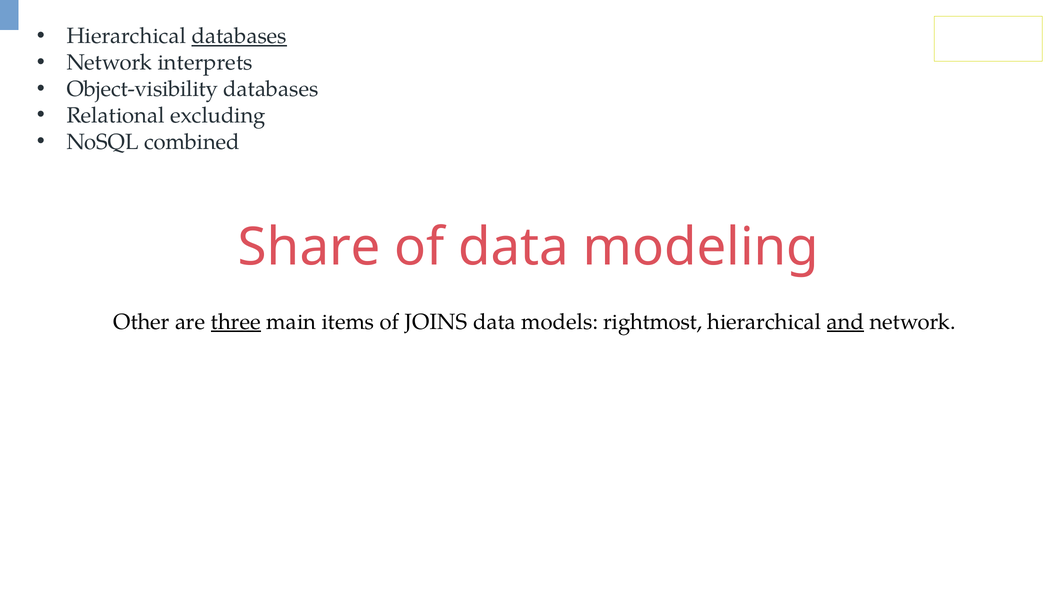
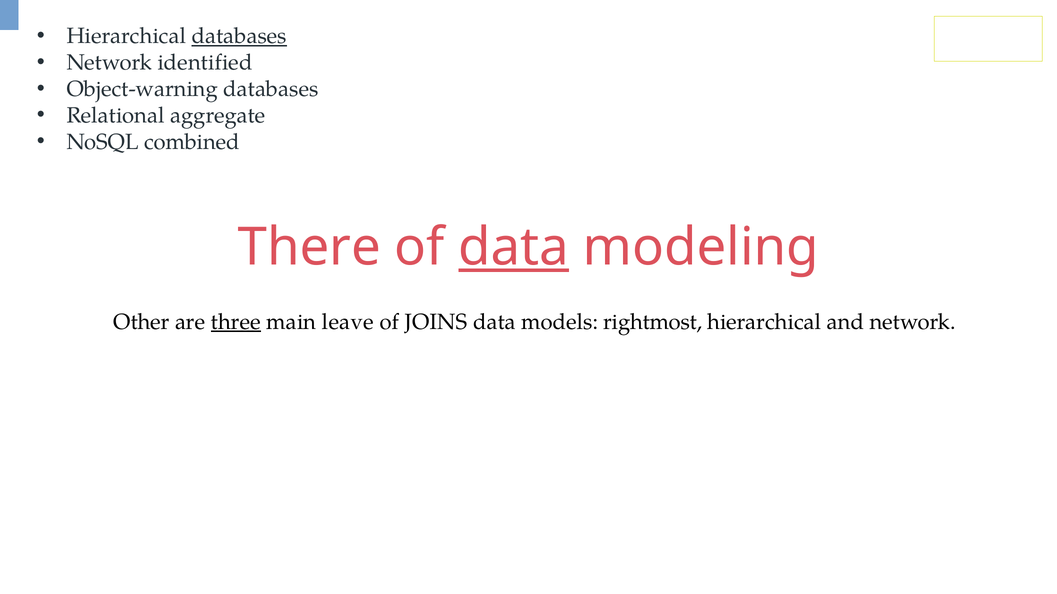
interprets: interprets -> identified (205, 63)
Object-visibility: Object-visibility -> Object-warning (142, 89)
excluding: excluding -> aggregate (218, 116)
Share: Share -> There (309, 248)
data underline: none -> present (514, 248)
items: items -> leave (348, 322)
and underline: present -> none (845, 322)
